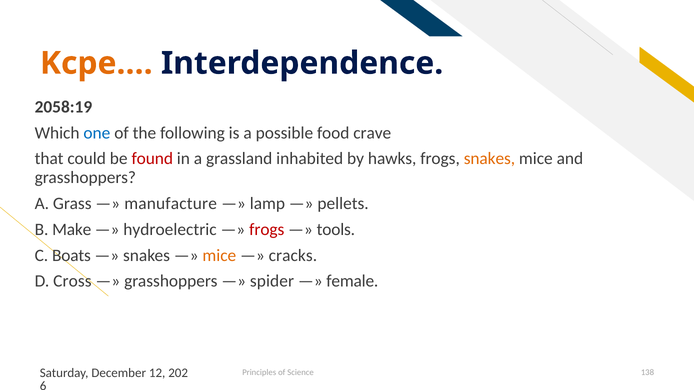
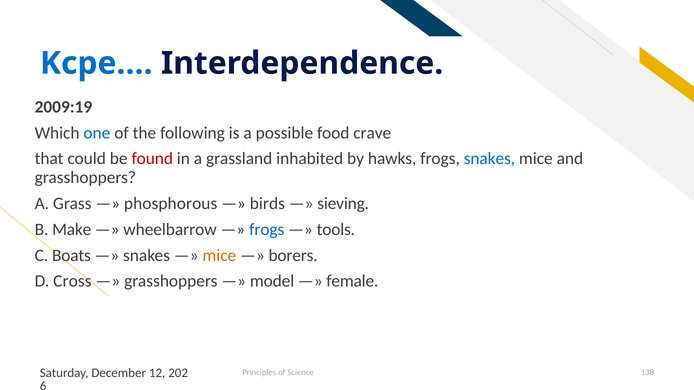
Kcpe… colour: orange -> blue (96, 63)
2058:19: 2058:19 -> 2009:19 (63, 107)
snakes colour: orange -> blue (489, 159)
manufacture: manufacture -> phosphorous (171, 204)
lamp: lamp -> birds (267, 204)
pellets: pellets -> sieving (343, 204)
hydroelectric: hydroelectric -> wheelbarrow (170, 230)
frogs colour: red -> blue (267, 230)
cracks: cracks -> borers (293, 256)
spider: spider -> model (272, 282)
